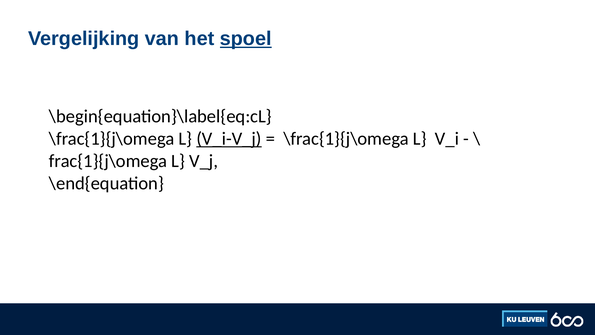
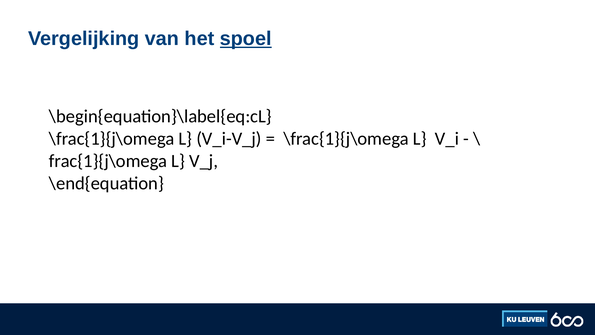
V_i-V_j underline: present -> none (229, 139)
